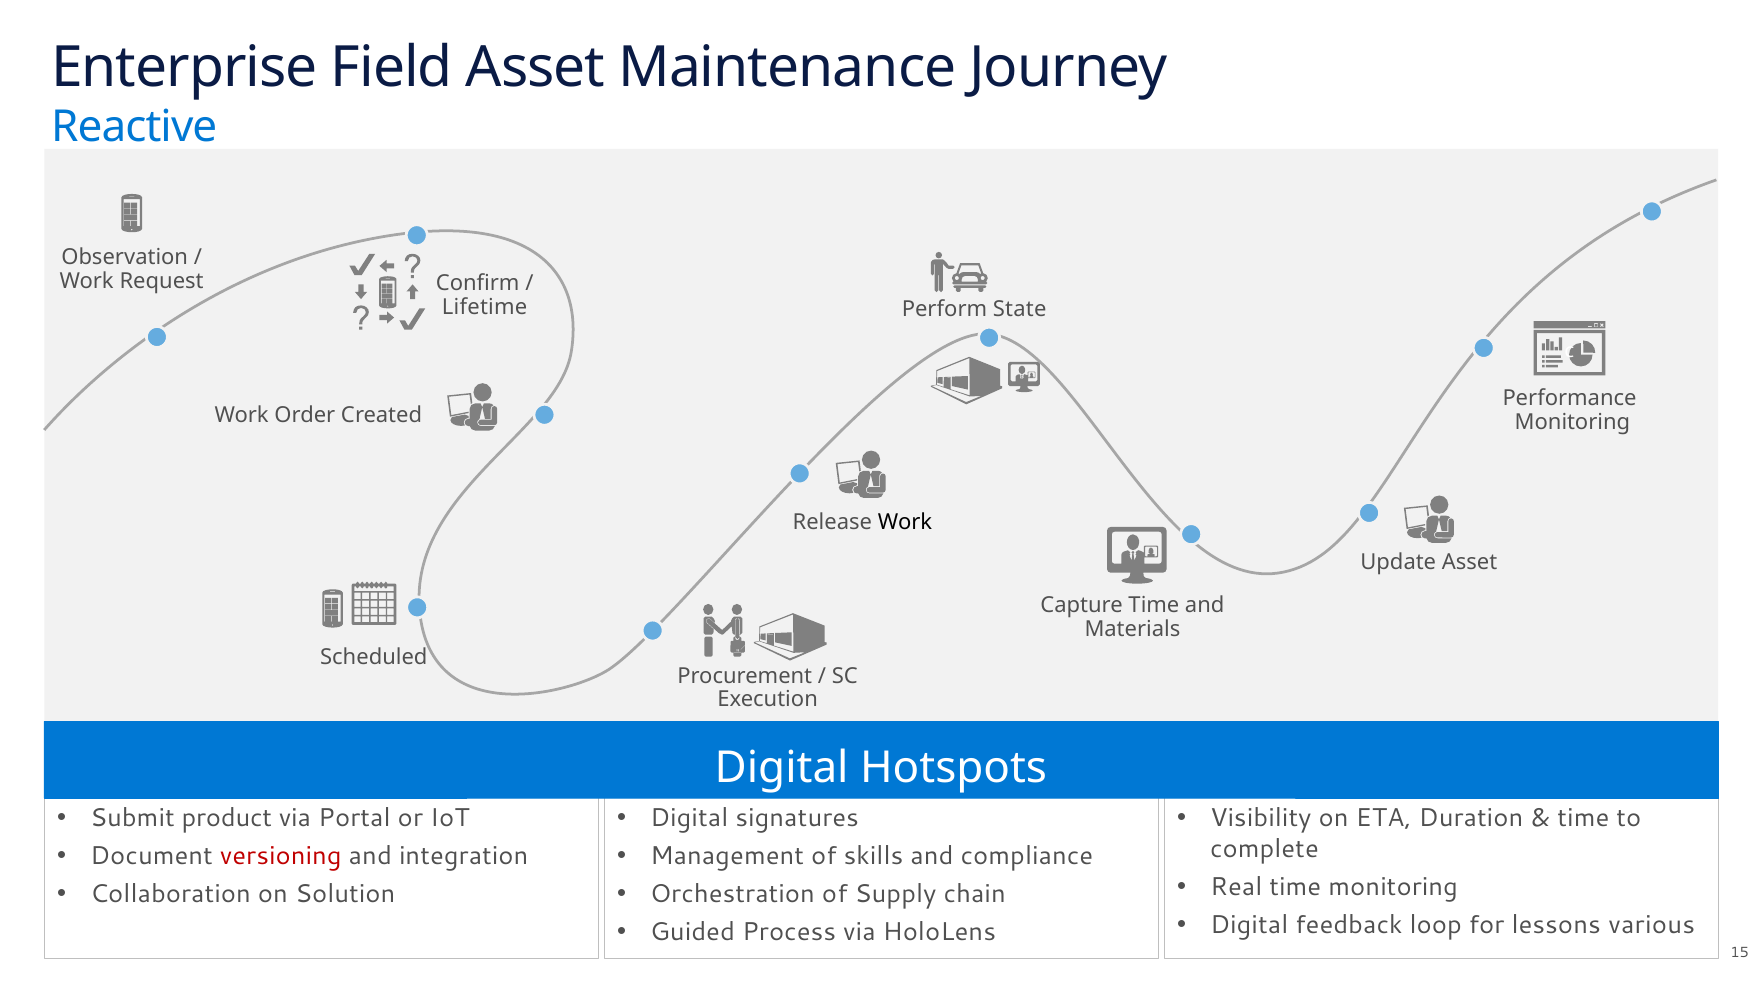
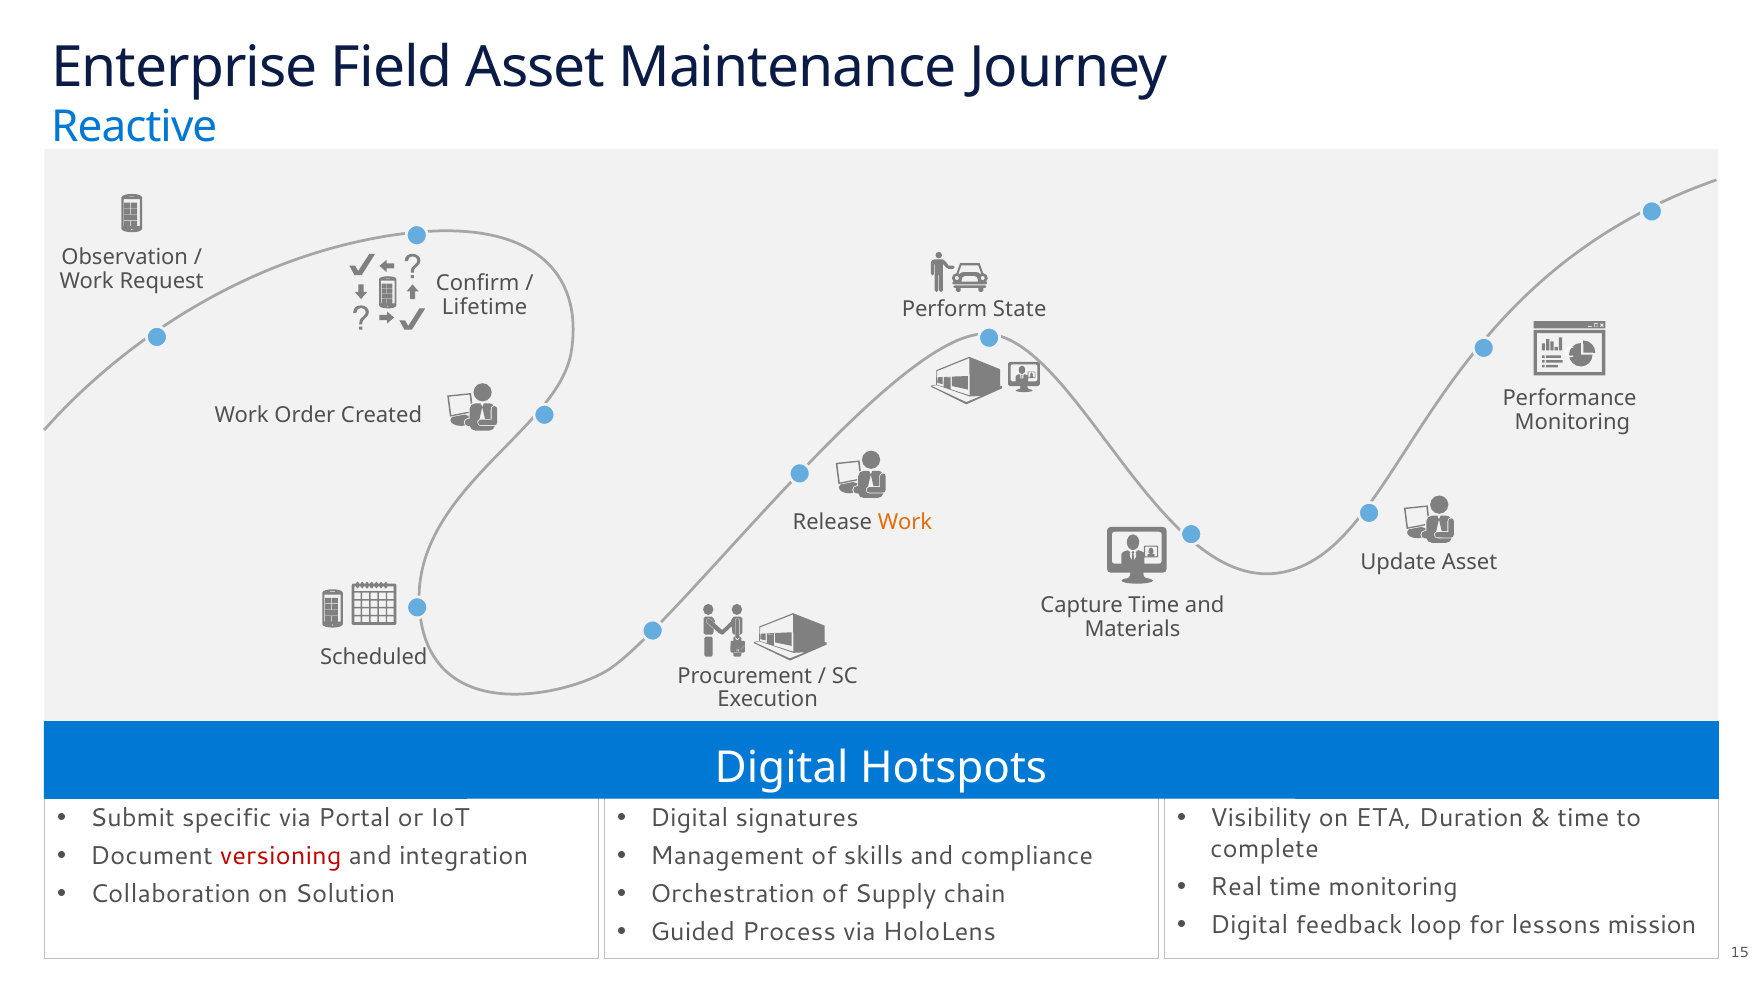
Work colour: black -> orange (905, 522)
product: product -> specific (227, 818)
various: various -> mission (1652, 925)
